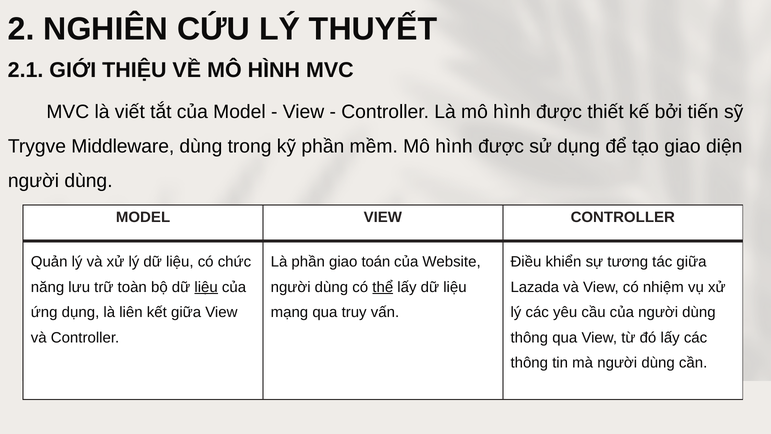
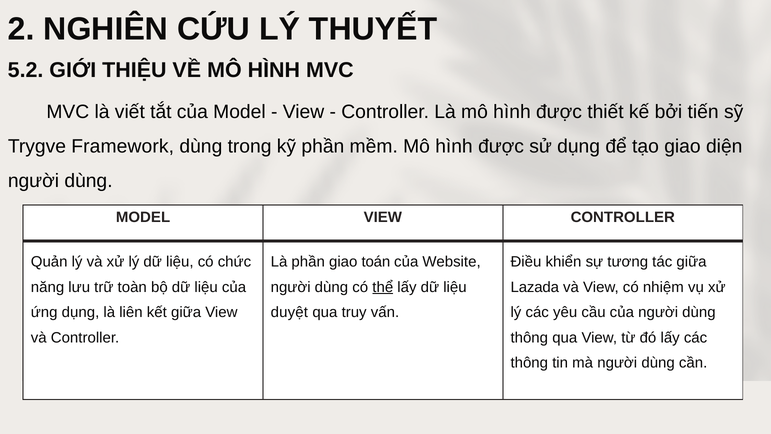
2.1: 2.1 -> 5.2 (26, 70)
Middleware: Middleware -> Framework (123, 146)
liệu underline: present -> none (206, 287)
mạng: mạng -> duyệt (289, 312)
